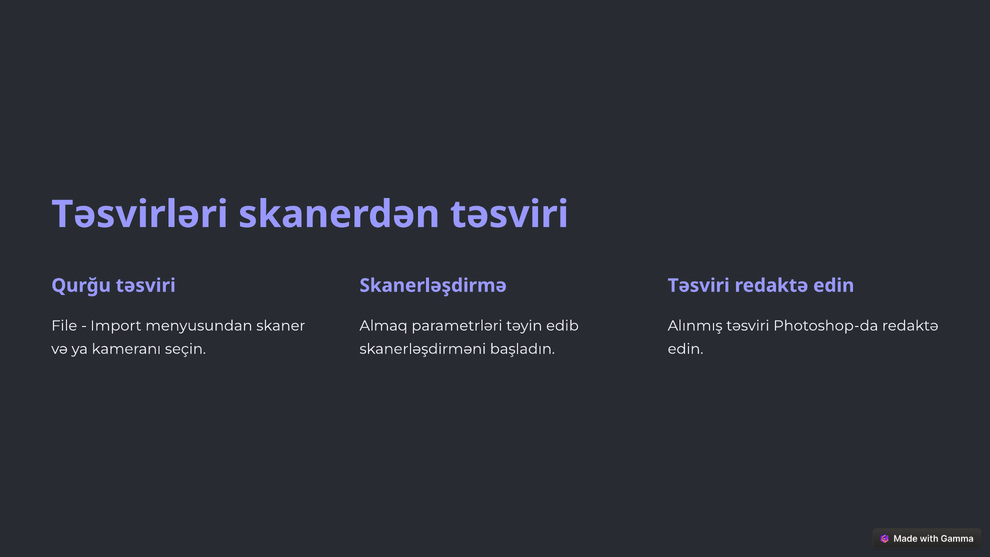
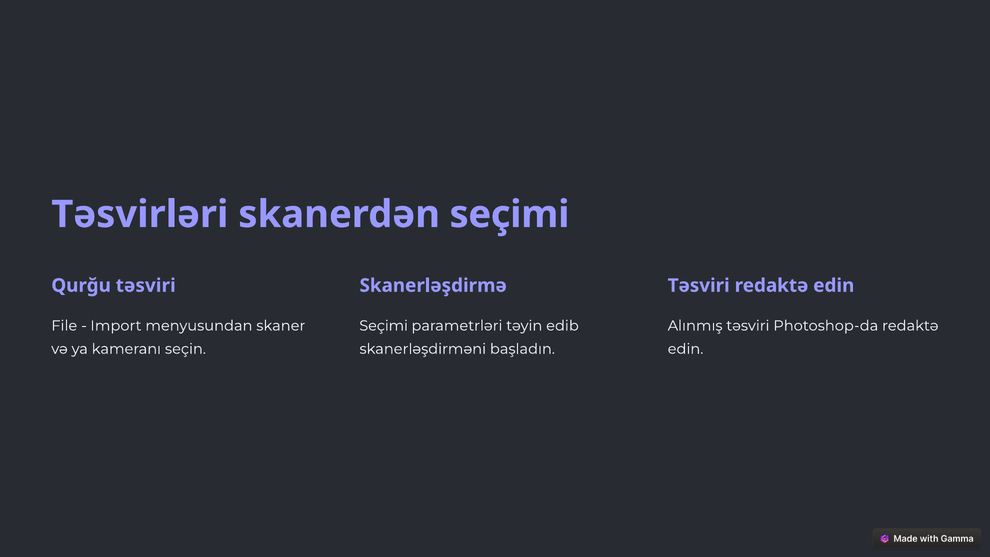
skanerdən təsviri: təsviri -> seçimi (510, 214)
Almaq: Almaq -> Seçimi (384, 326)
